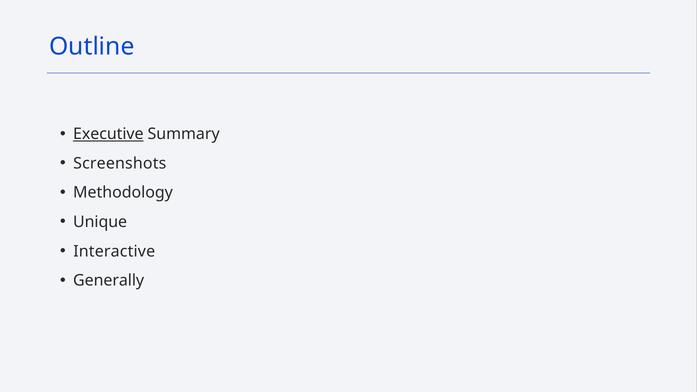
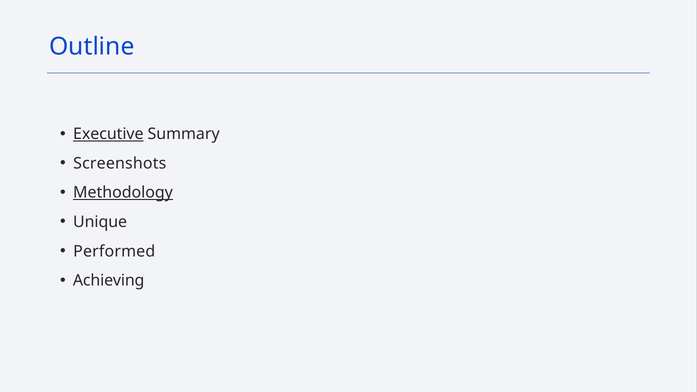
Methodology underline: none -> present (123, 193)
Interactive: Interactive -> Performed (114, 251)
Generally: Generally -> Achieving (109, 281)
